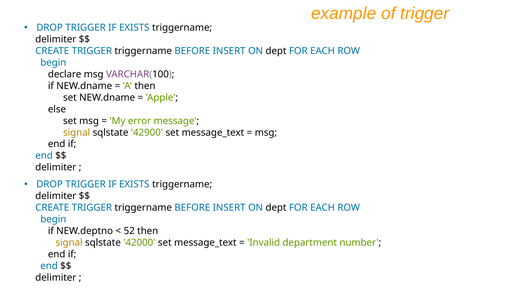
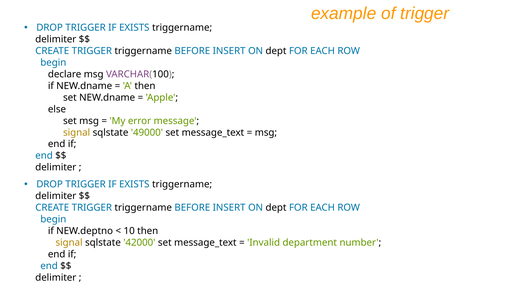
42900: 42900 -> 49000 (147, 133)
52: 52 -> 10 (129, 231)
